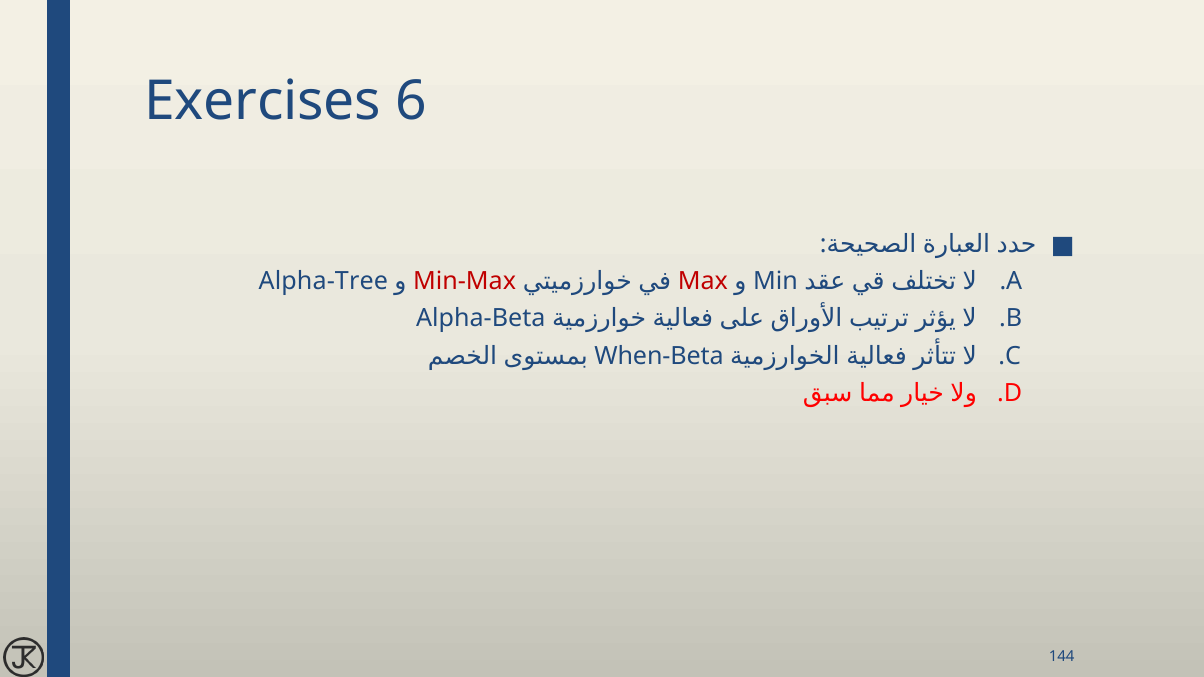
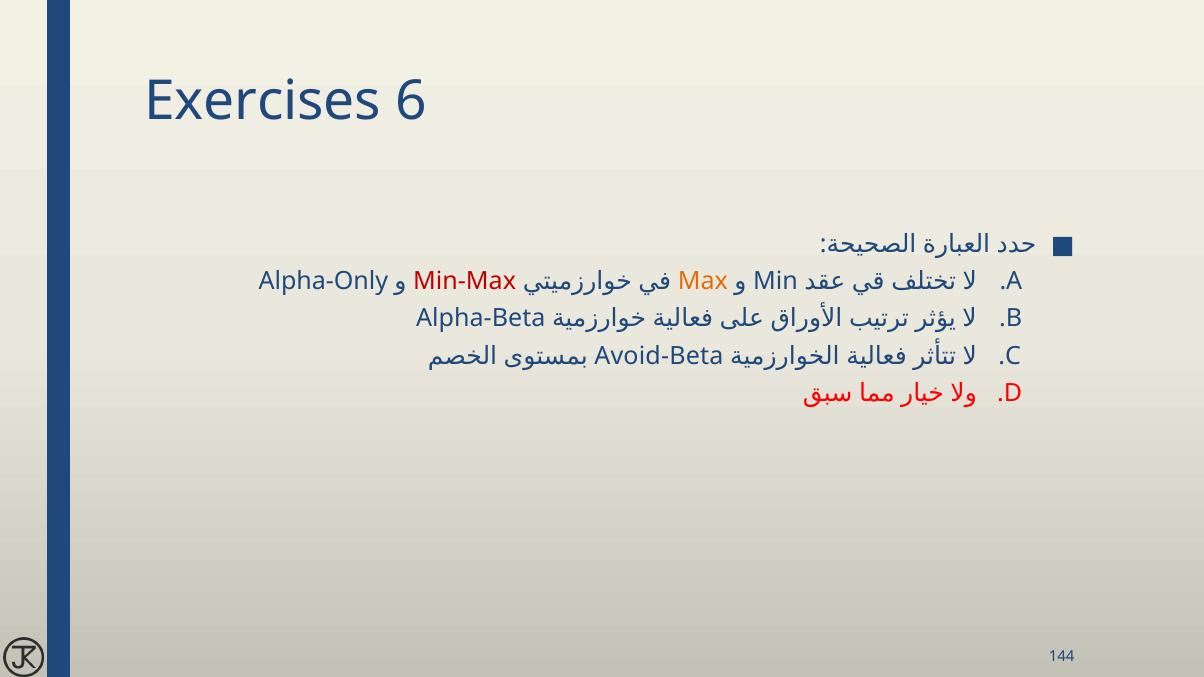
Alpha-Tree: Alpha-Tree -> Alpha-Only (323, 282)
Max colour: red -> orange (703, 282)
When-Beta: When-Beta -> Avoid-Beta (659, 356)
